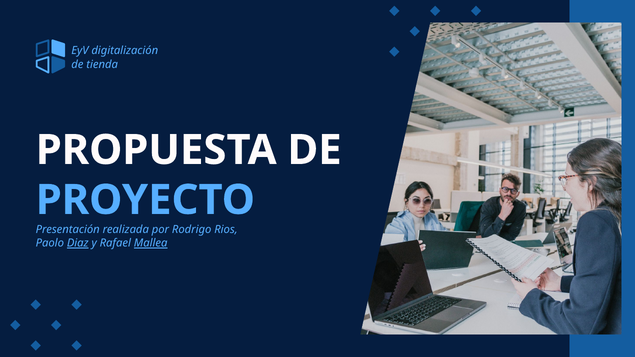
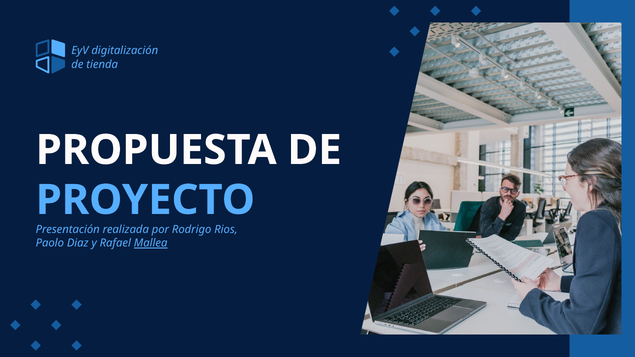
Diaz underline: present -> none (78, 243)
